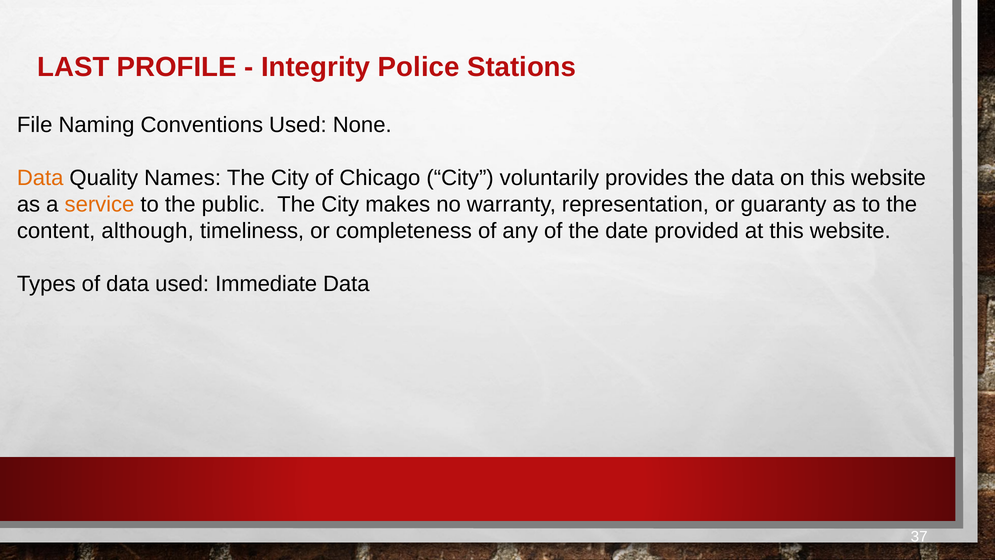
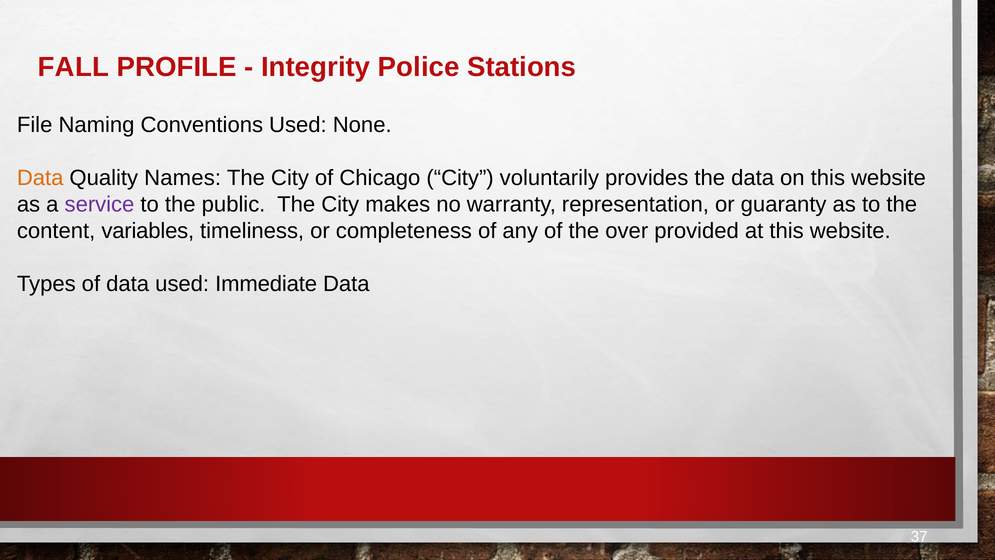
LAST: LAST -> FALL (73, 67)
service colour: orange -> purple (100, 204)
although: although -> variables (148, 231)
date: date -> over (627, 231)
